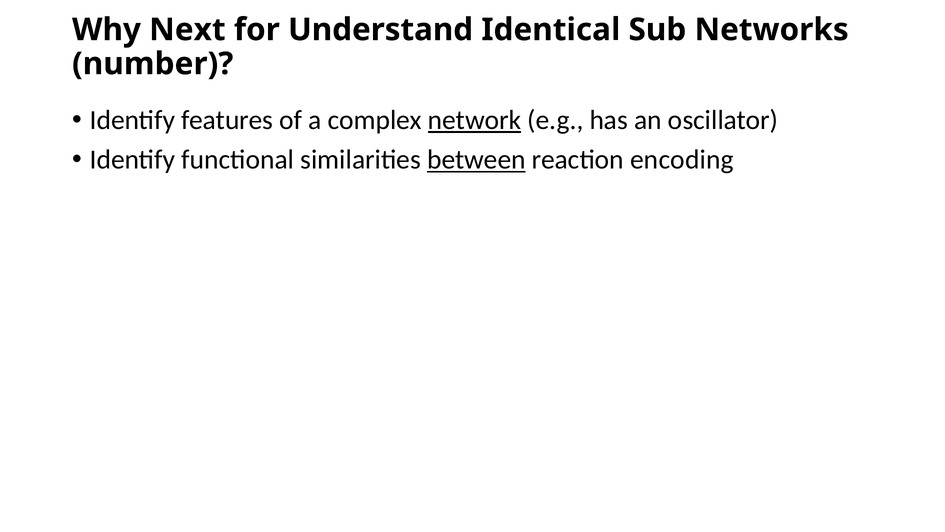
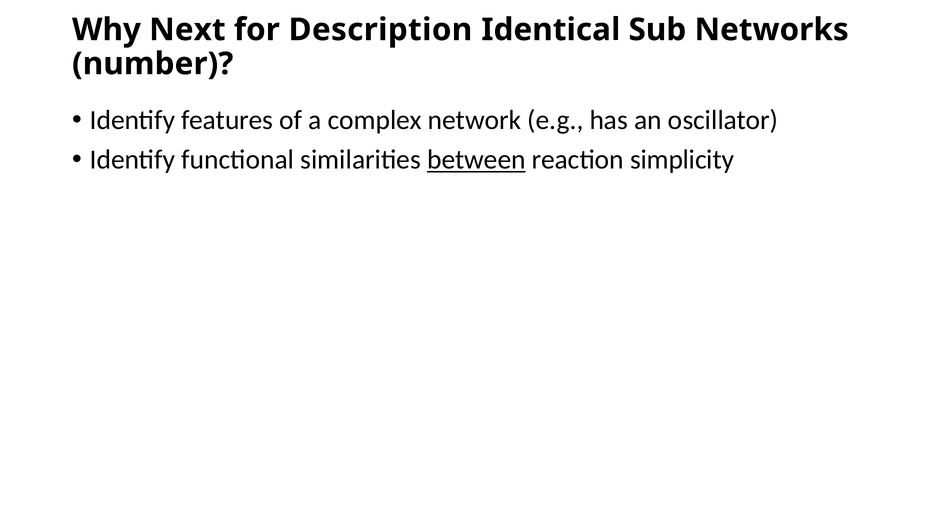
Understand: Understand -> Description (380, 30)
network underline: present -> none (475, 120)
encoding: encoding -> simplicity (682, 160)
